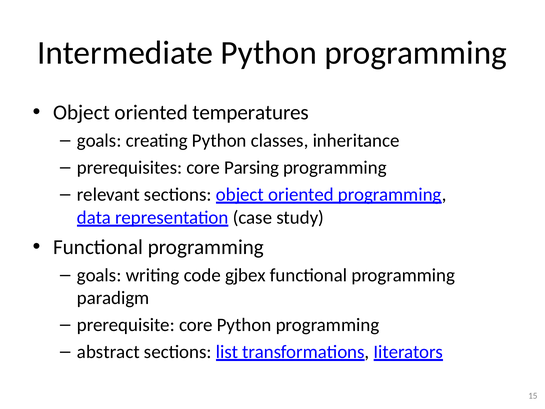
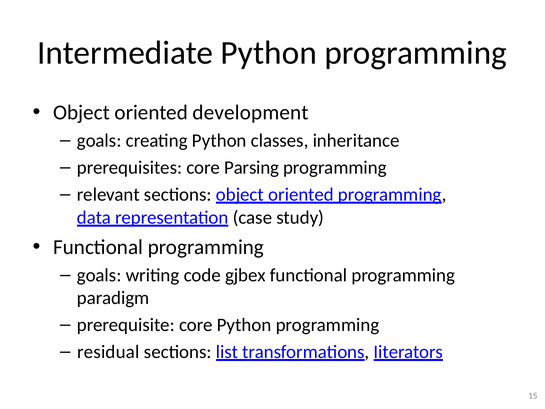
temperatures: temperatures -> development (251, 112)
abstract: abstract -> residual (108, 352)
